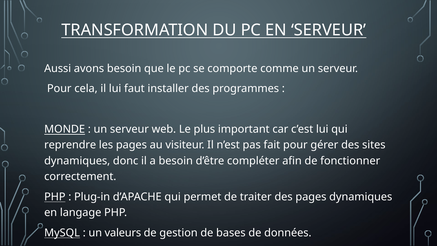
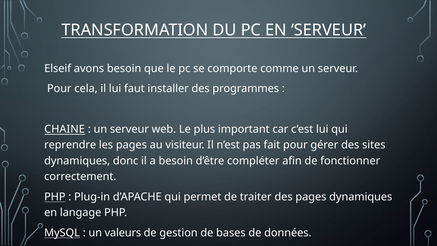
Aussi: Aussi -> Elseif (58, 68)
MONDE: MONDE -> CHAINE (65, 129)
